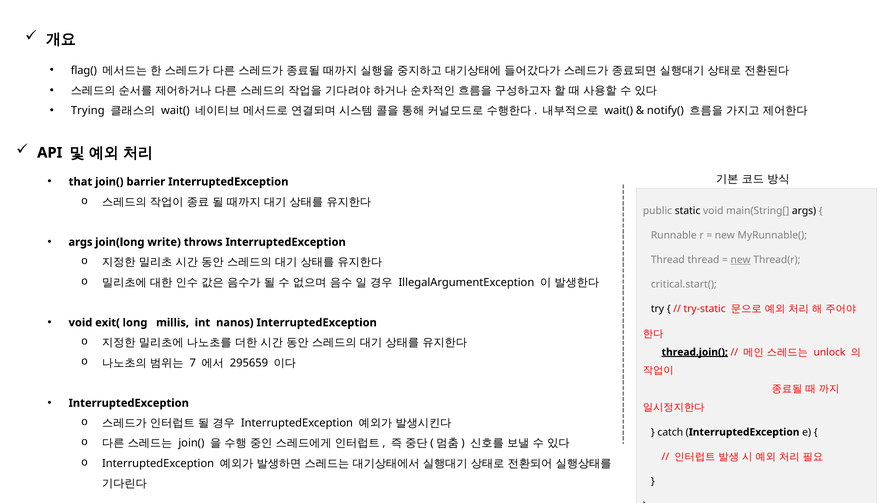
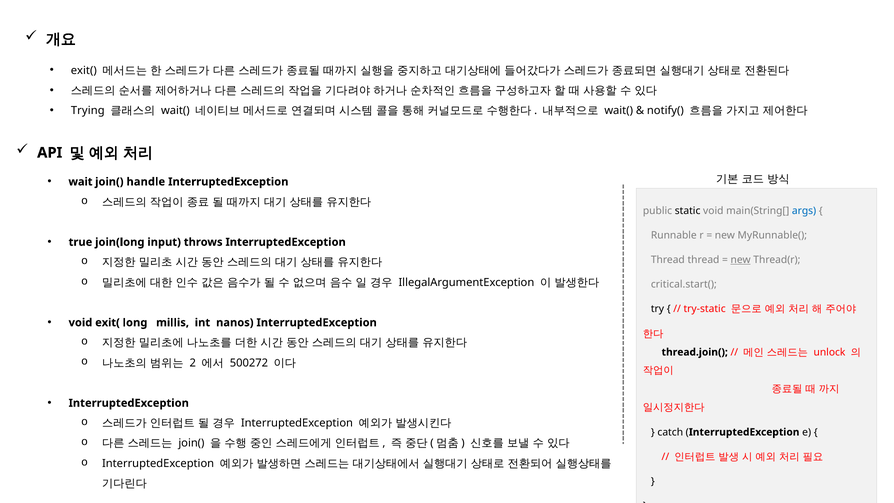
flag(: flag( -> exit( (84, 70)
that: that -> wait (80, 182)
barrier: barrier -> handle (146, 182)
args colour: black -> blue (804, 211)
args: args -> true (80, 242)
write: write -> input (164, 242)
thread.join( underline: present -> none (695, 352)
7: 7 -> 2 (193, 363)
295659: 295659 -> 500272 (249, 363)
